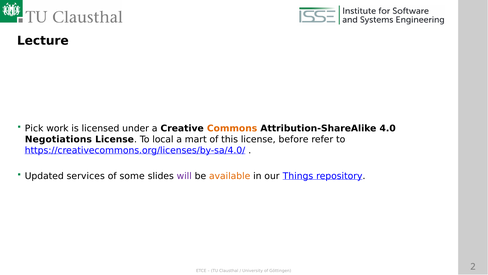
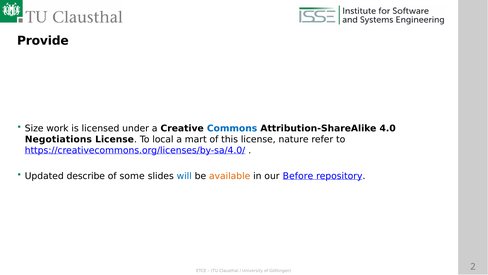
Lecture: Lecture -> Provide (43, 41)
Pick: Pick -> Size (34, 128)
Commons colour: orange -> blue (232, 128)
before: before -> nature (294, 139)
services: services -> describe (86, 176)
will colour: purple -> blue (184, 176)
Things: Things -> Before (298, 176)
